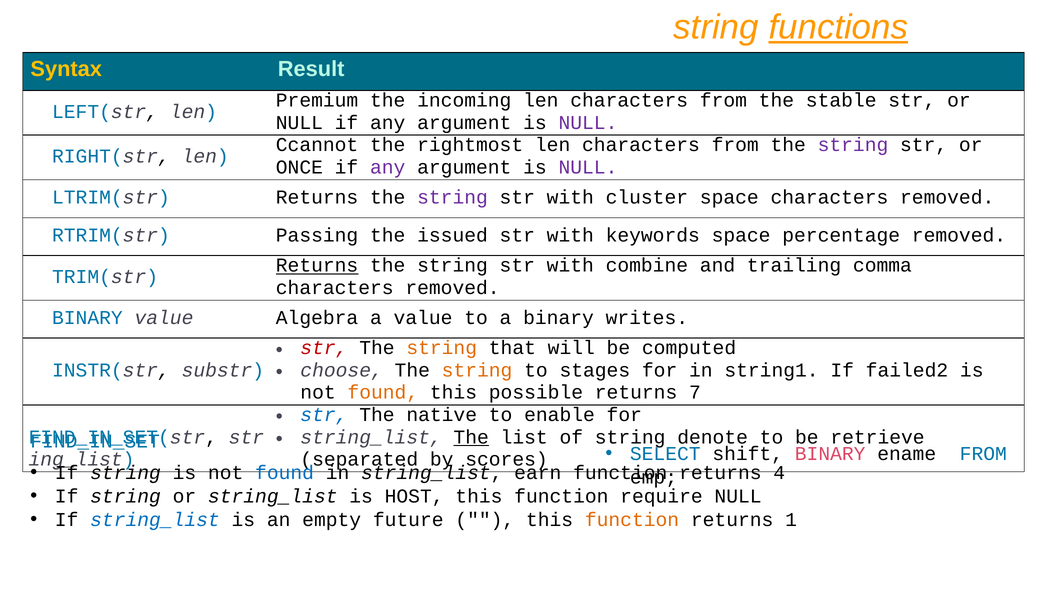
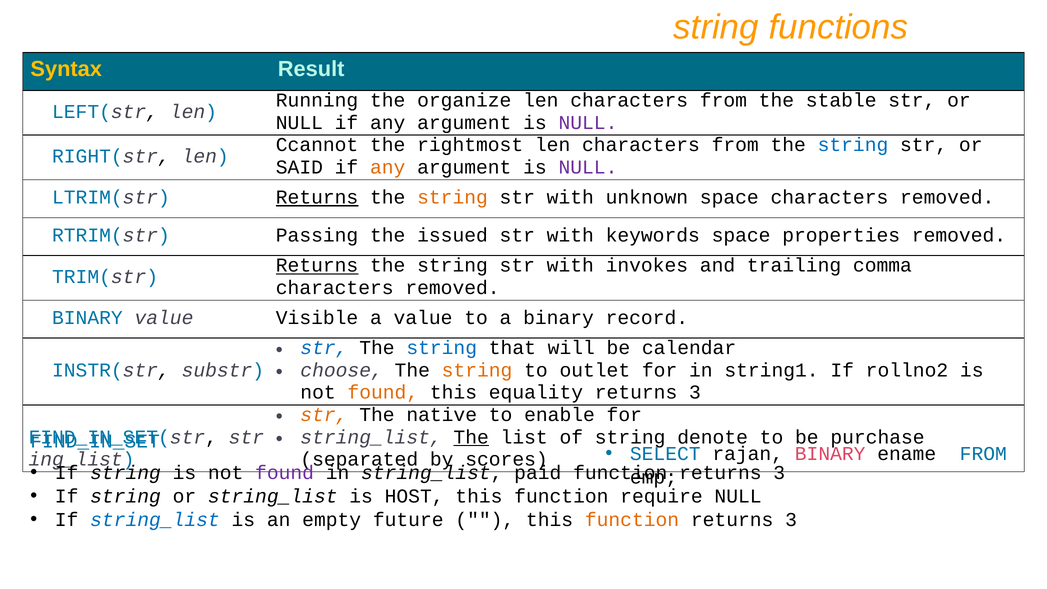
functions underline: present -> none (838, 27)
Premium: Premium -> Running (317, 100)
incoming: incoming -> organize (464, 100)
string colour: purple -> blue (853, 145)
ONCE: ONCE -> SAID (299, 167)
any colour: purple -> orange (388, 167)
Returns underline: none -> present (317, 197)
string colour: purple -> orange (453, 197)
cluster: cluster -> unknown (647, 197)
percentage: percentage -> properties (841, 235)
combine: combine -> invokes (647, 265)
Algebra: Algebra -> Visible (317, 318)
writes: writes -> record (647, 318)
str colour: red -> blue (324, 348)
string colour: orange -> blue (442, 348)
computed: computed -> calendar (689, 348)
stages: stages -> outlet (595, 370)
failed2: failed2 -> rollno2 (907, 370)
possible: possible -> equality (536, 392)
7: 7 -> 3 (695, 392)
str colour: blue -> orange (324, 415)
retrieve: retrieve -> purchase (878, 437)
shift: shift -> rajan (748, 454)
found colour: blue -> purple (285, 473)
earn: earn -> paid (538, 473)
4: 4 -> 3 (779, 473)
1: 1 -> 3 (791, 520)
